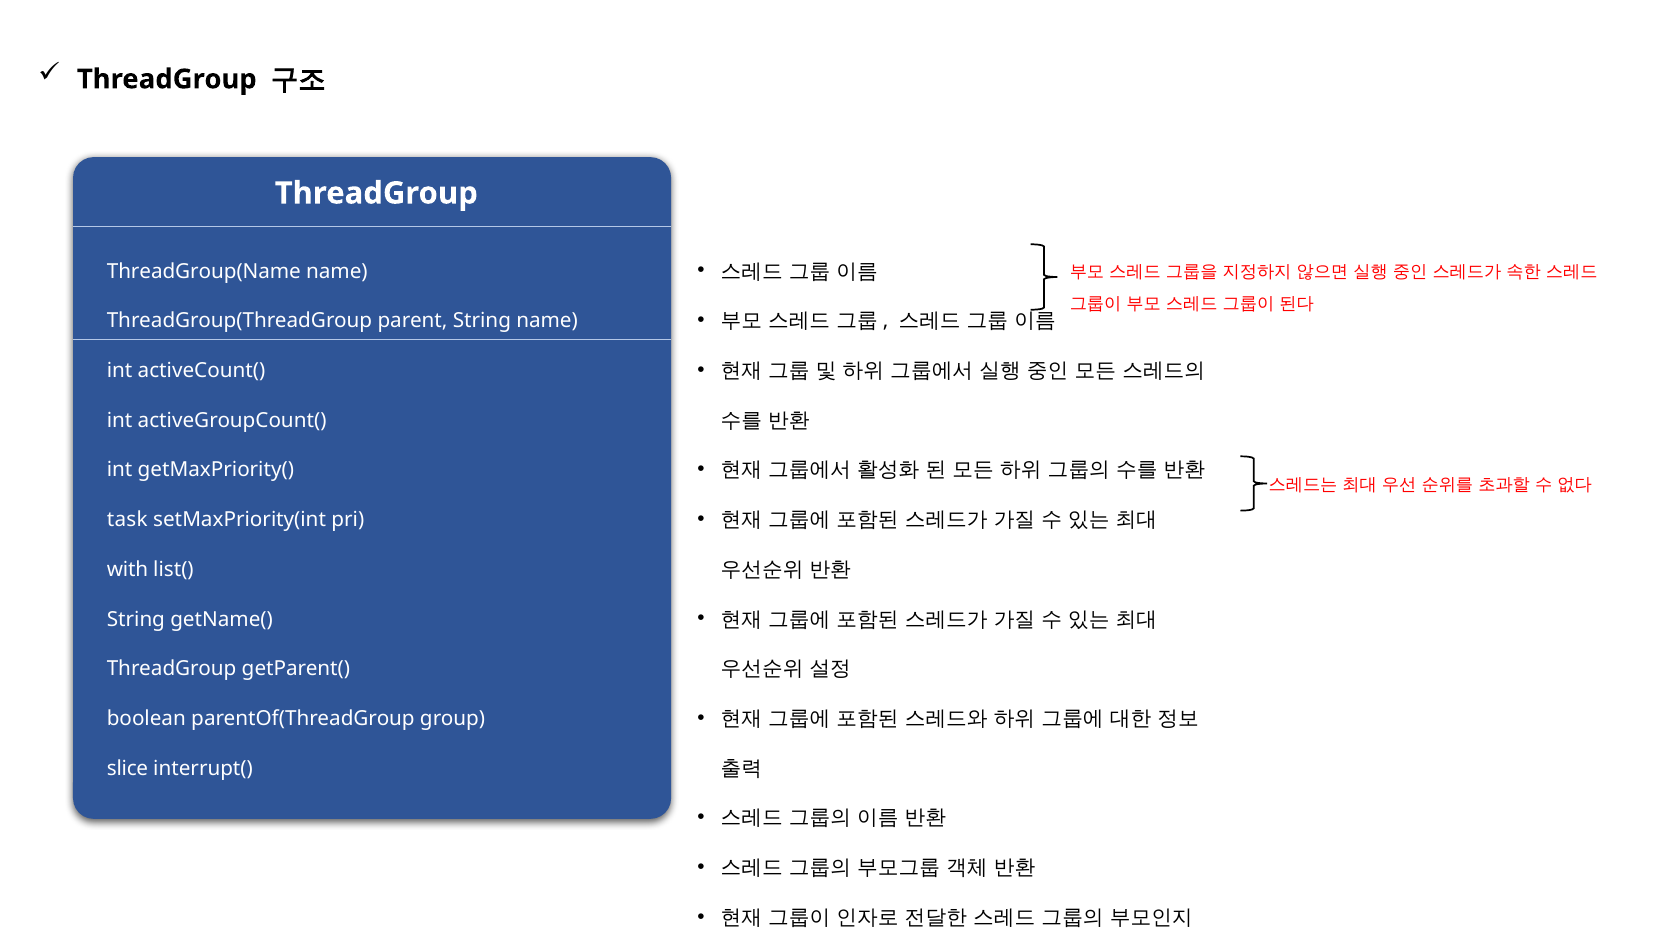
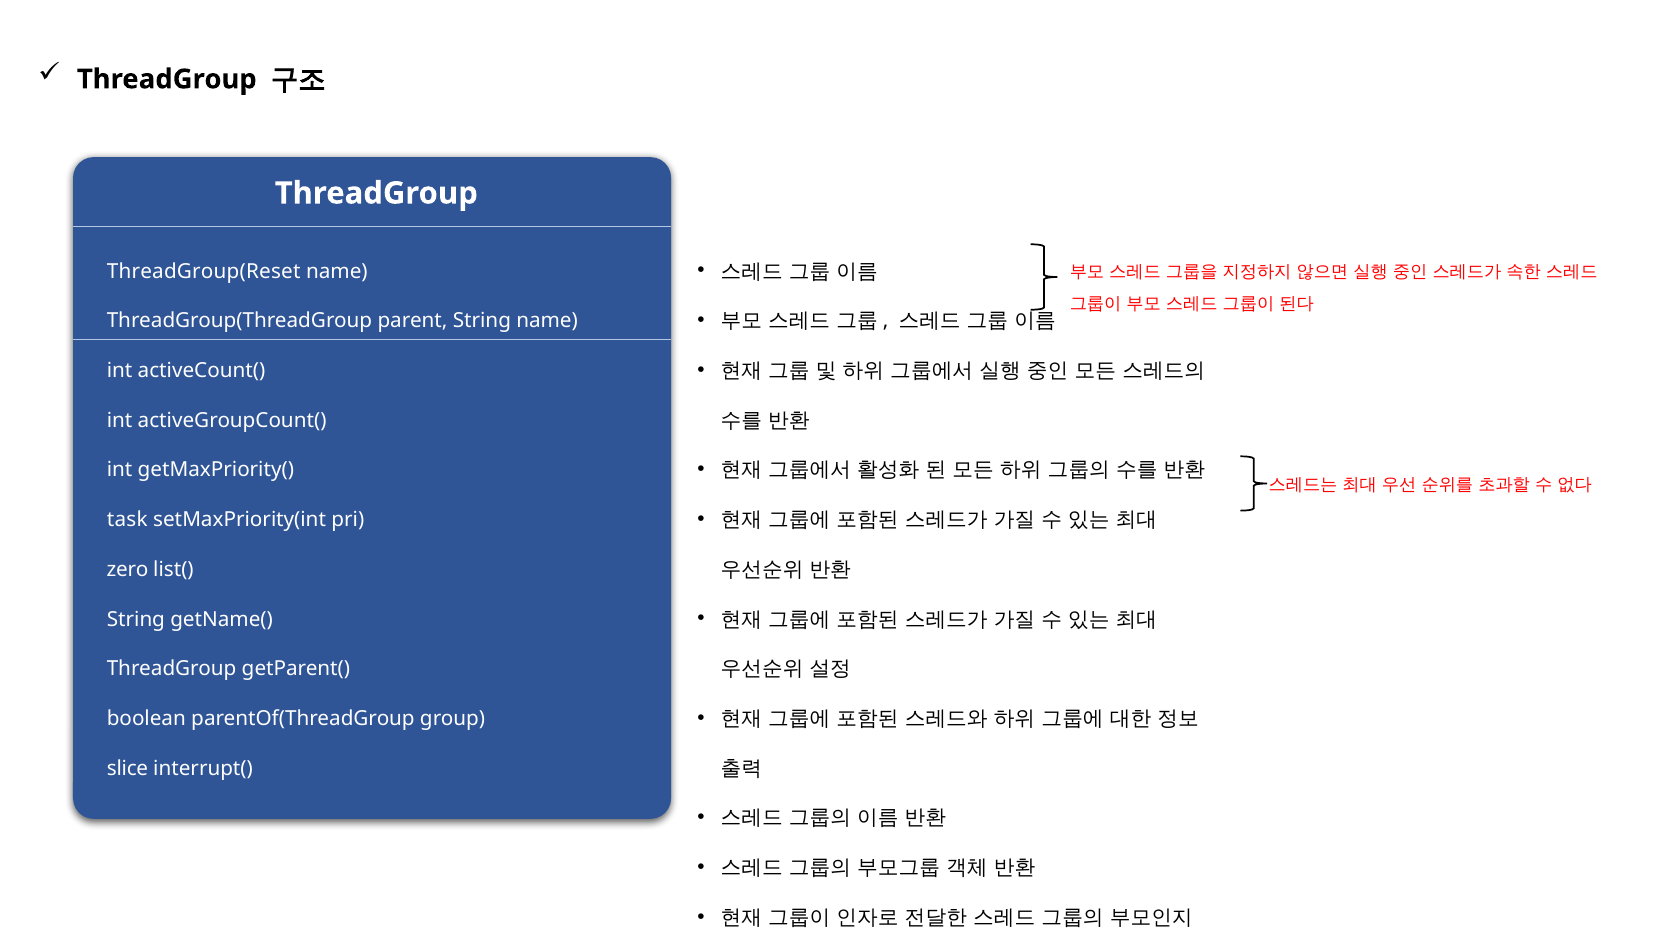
ThreadGroup(Name: ThreadGroup(Name -> ThreadGroup(Reset (204, 271)
with: with -> zero (127, 570)
